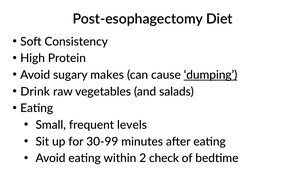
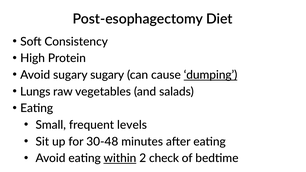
sugary makes: makes -> sugary (107, 75)
Drink: Drink -> Lungs (35, 92)
30-99: 30-99 -> 30-48 (102, 142)
within underline: none -> present (120, 158)
